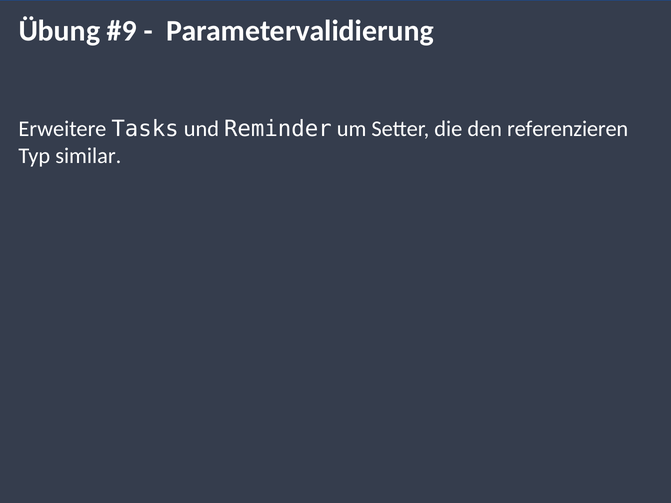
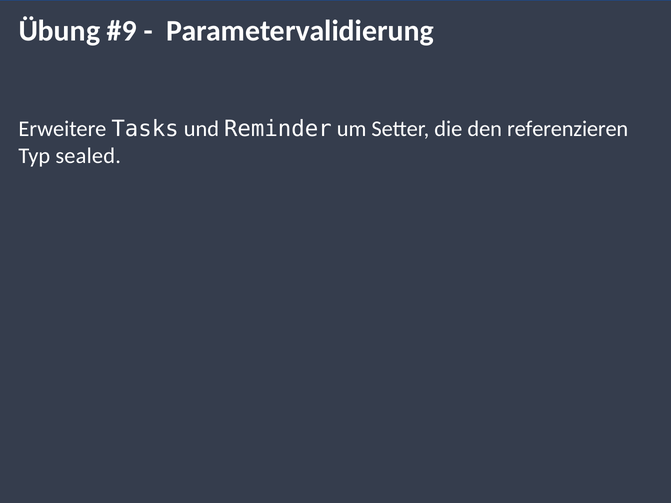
similar: similar -> sealed (88, 156)
